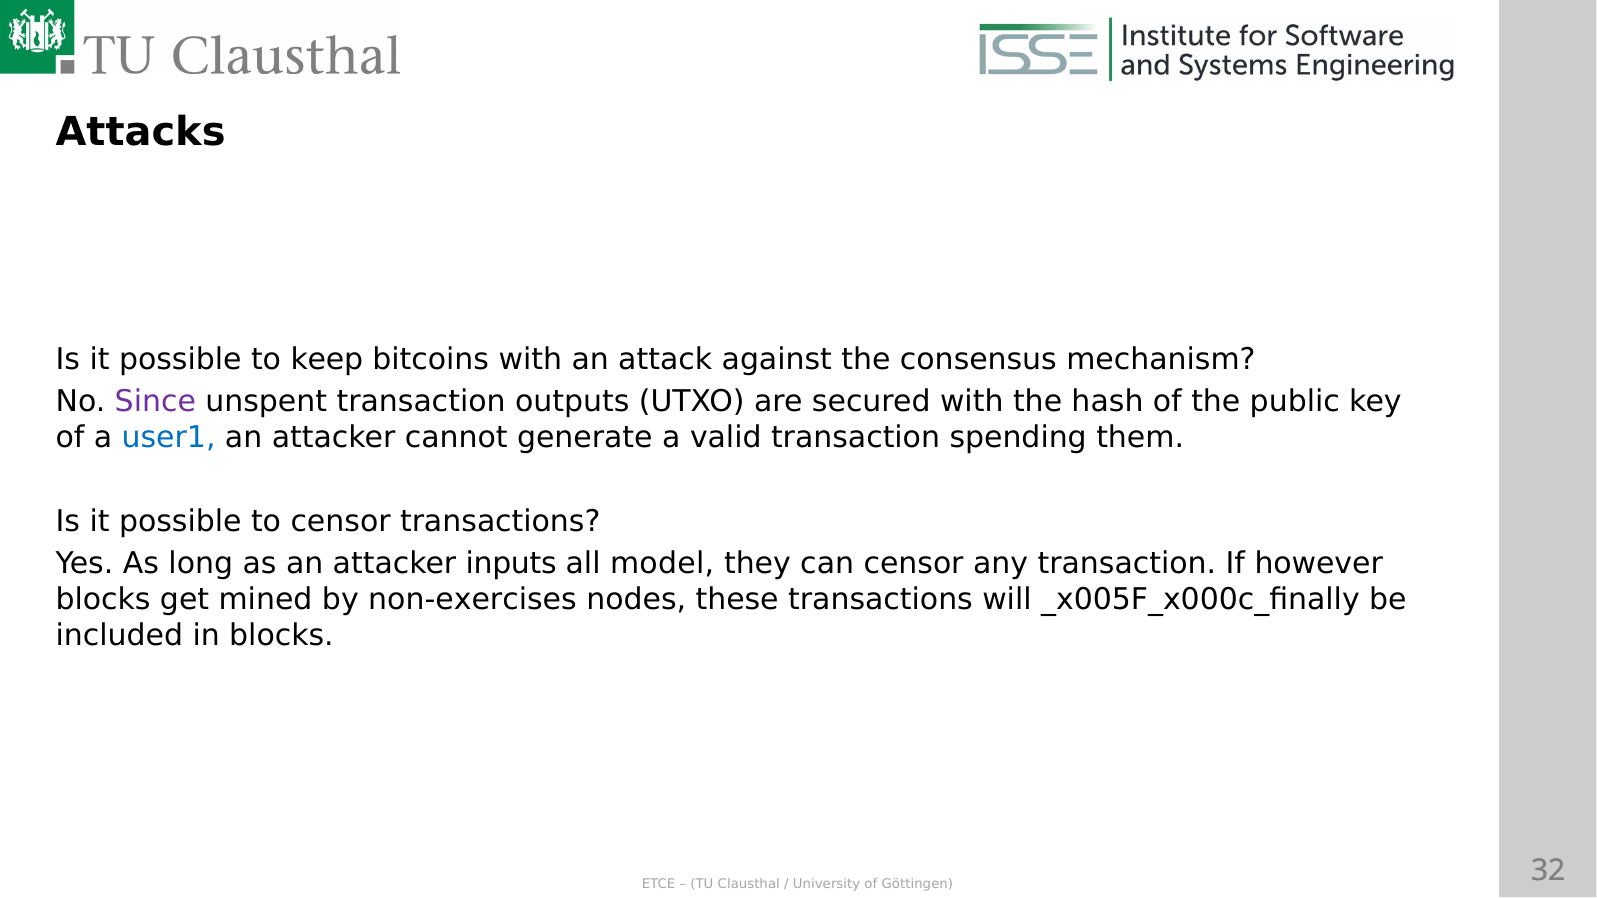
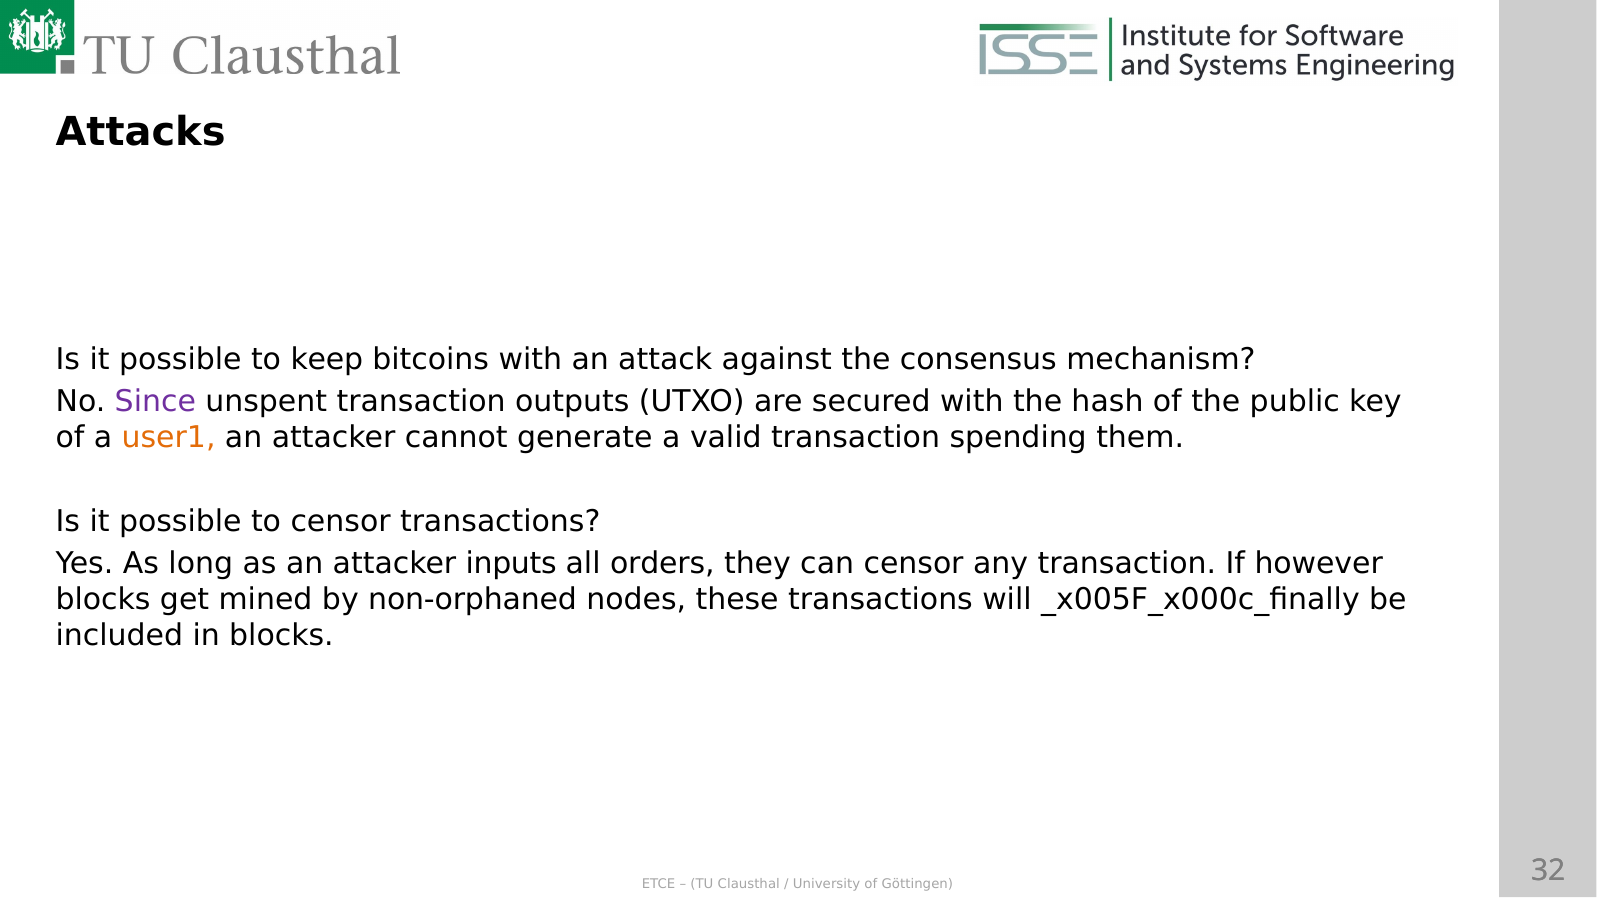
user1 colour: blue -> orange (169, 438)
model: model -> orders (662, 564)
non-exercises: non-exercises -> non-orphaned (473, 600)
